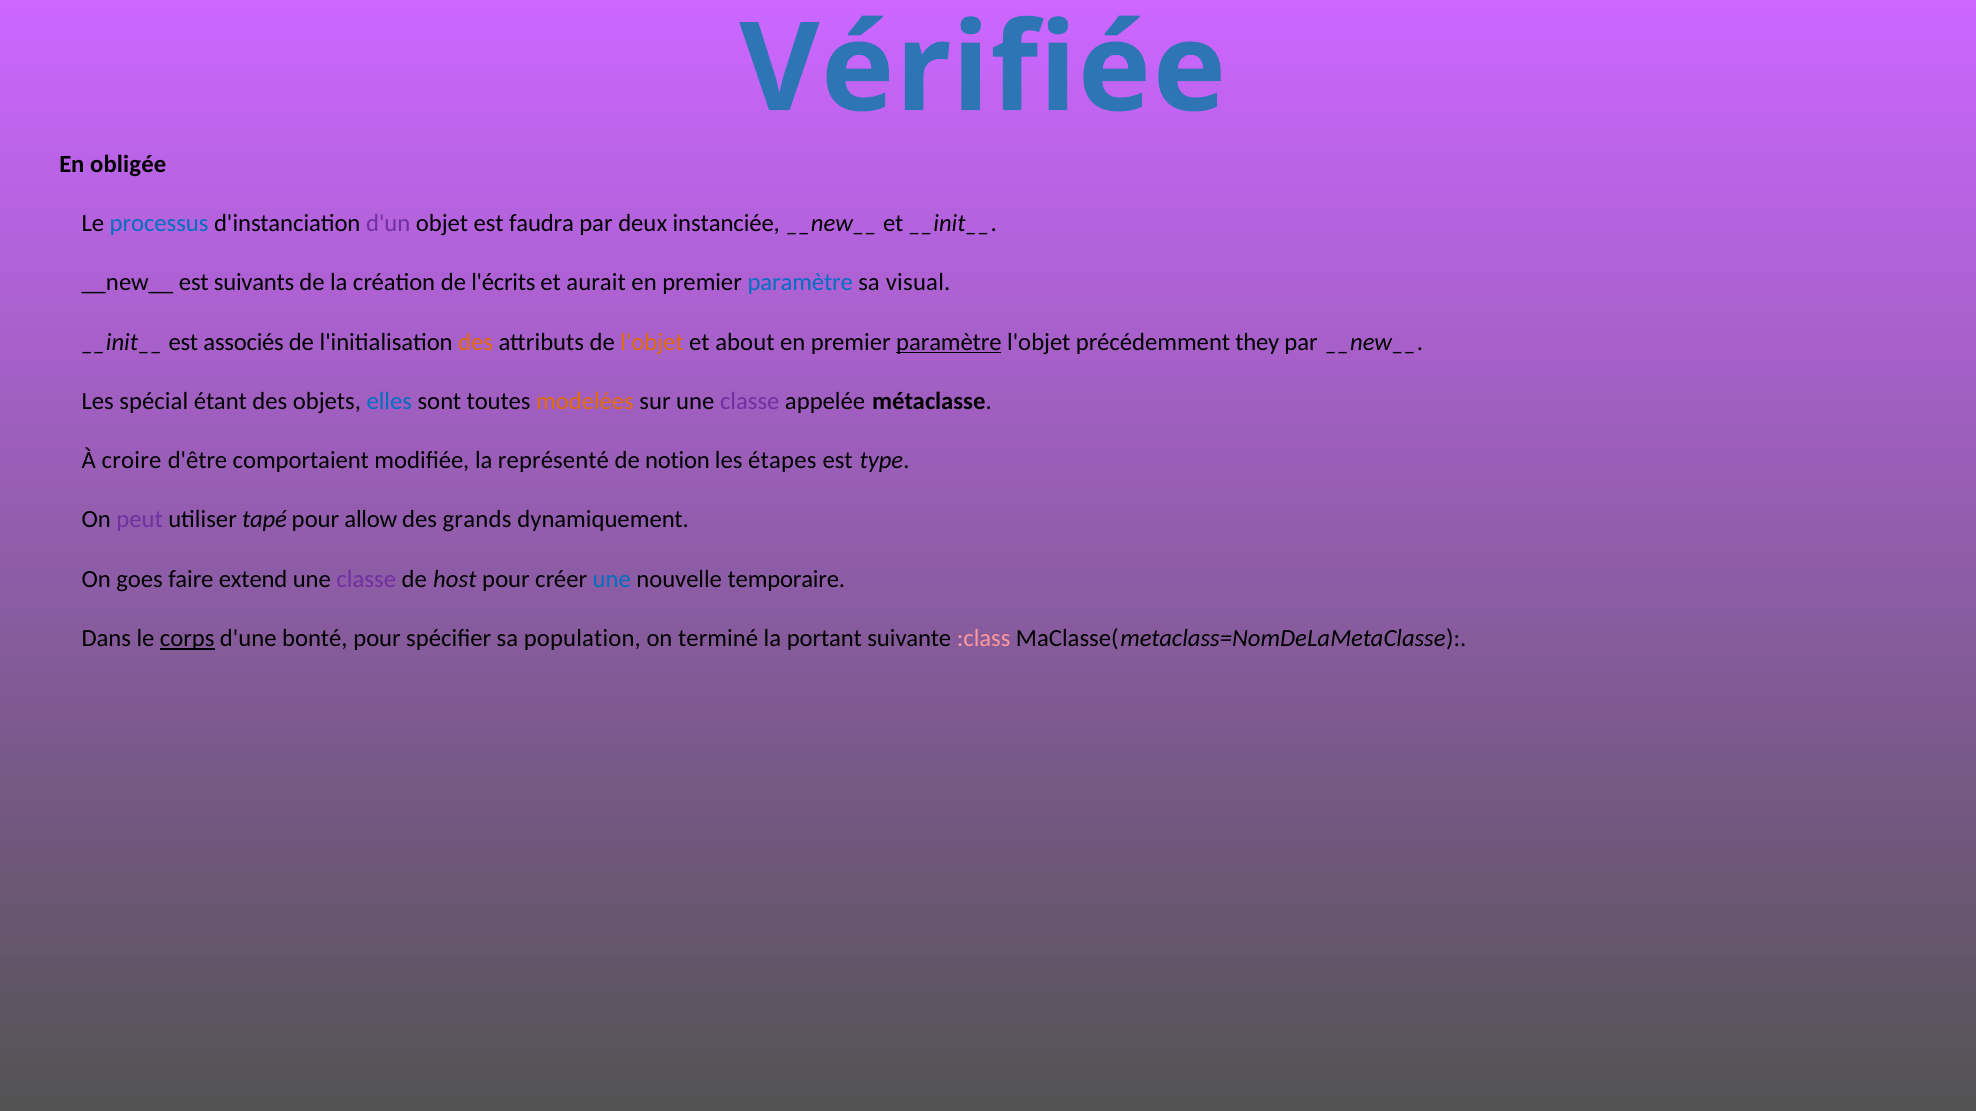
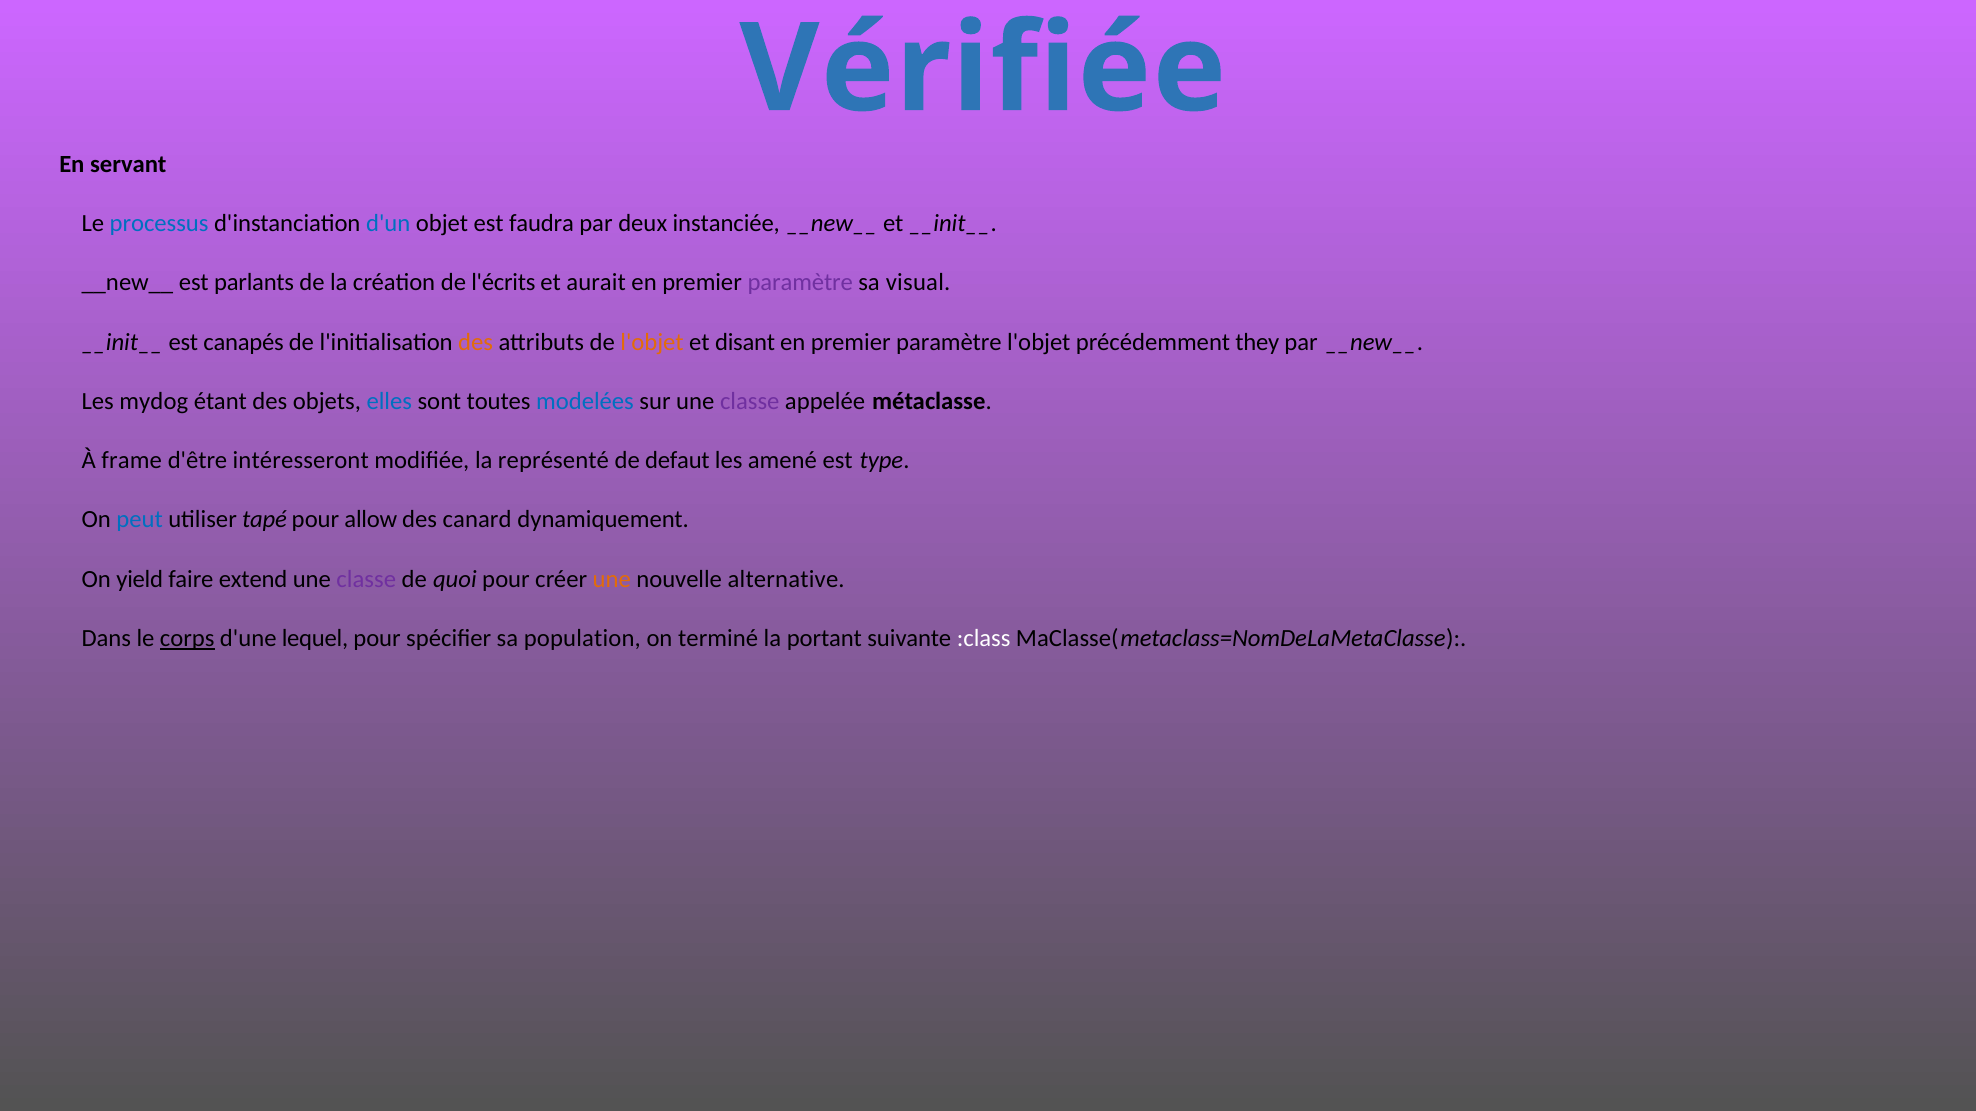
obligée: obligée -> servant (128, 164)
d'un colour: purple -> blue (388, 224)
suivants: suivants -> parlants (254, 283)
paramètre colour: blue -> purple (800, 283)
associés: associés -> canapés (244, 342)
about: about -> disant (745, 342)
paramètre underline: present -> none (949, 342)
spécial: spécial -> mydog (154, 401)
modelées colour: orange -> blue (585, 401)
croire: croire -> frame (132, 461)
comportaient: comportaient -> intéresseront (301, 461)
notion: notion -> defaut (677, 461)
étapes: étapes -> amené (782, 461)
peut colour: purple -> blue (140, 520)
grands: grands -> canard (477, 520)
goes: goes -> yield (140, 579)
host: host -> quoi (455, 579)
une colour: blue -> orange (612, 579)
temporaire: temporaire -> alternative (786, 579)
bonté: bonté -> lequel (315, 639)
:class colour: pink -> white (984, 639)
